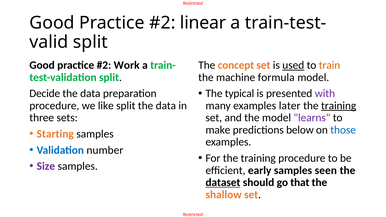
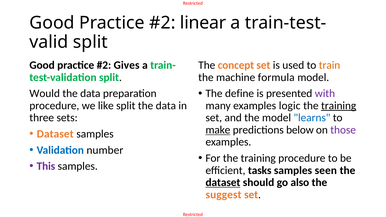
Work: Work -> Gives (127, 65)
used underline: present -> none (293, 65)
typical: typical -> define (240, 94)
Decide: Decide -> Would (45, 94)
later: later -> logic (290, 106)
learns colour: purple -> blue (312, 118)
make underline: none -> present (218, 130)
those colour: blue -> purple (343, 130)
Starting: Starting -> Dataset (55, 134)
Size: Size -> This (46, 166)
early: early -> tasks (260, 170)
that: that -> also (300, 183)
shallow: shallow -> suggest (224, 195)
